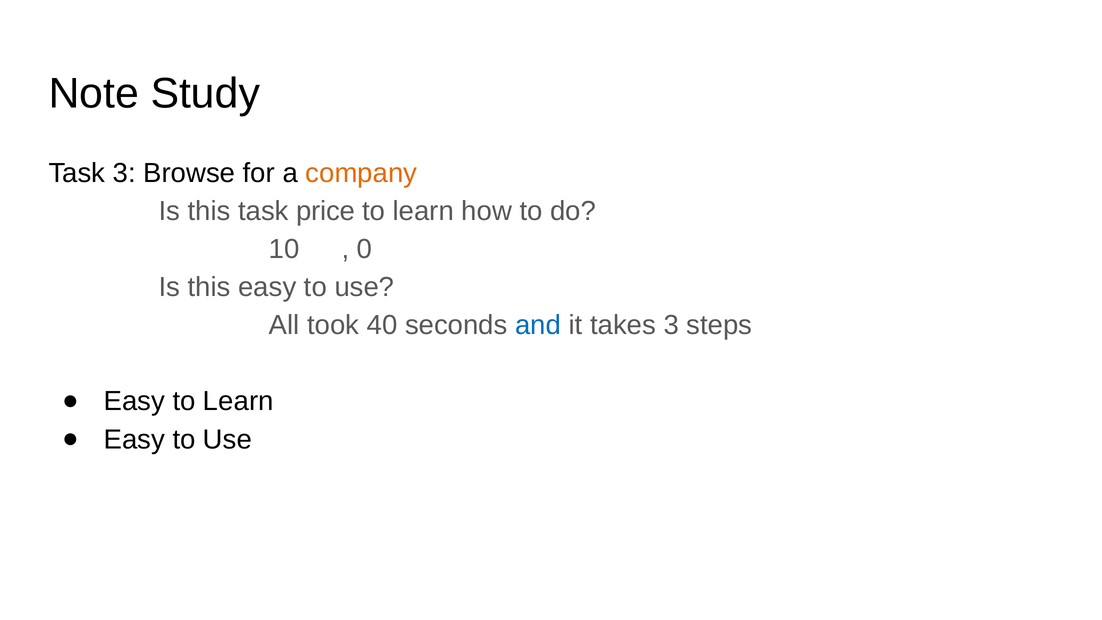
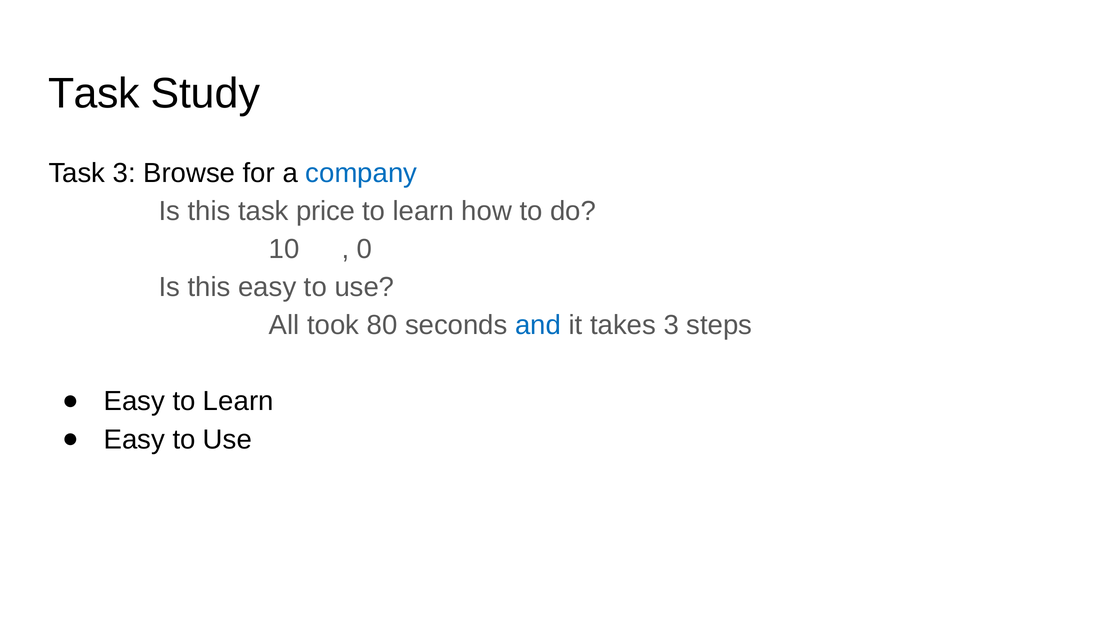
Note: Note -> Task (94, 93)
company colour: orange -> blue (361, 173)
40: 40 -> 80 (382, 325)
